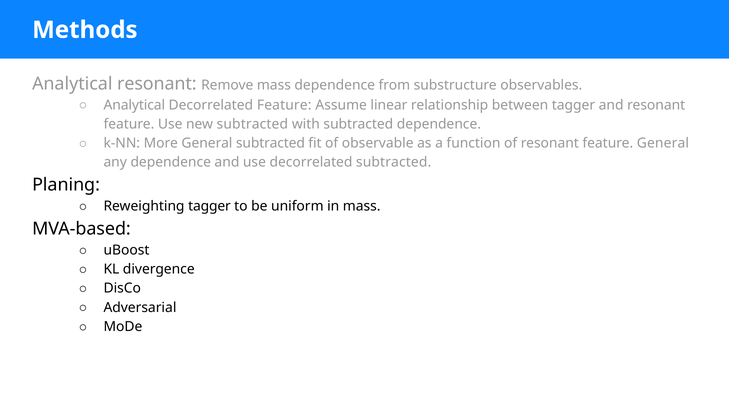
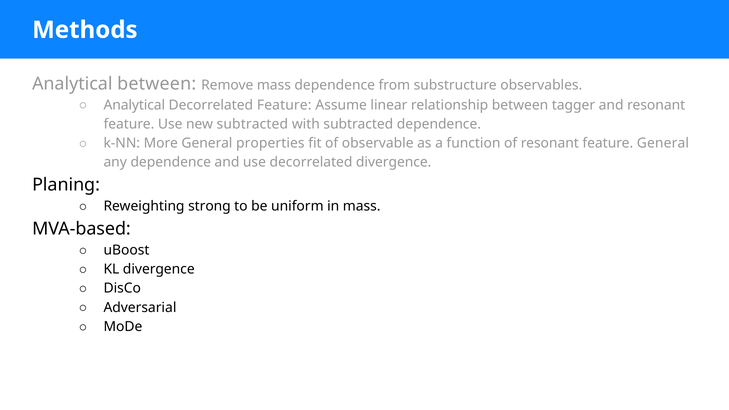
Analytical resonant: resonant -> between (157, 84)
General subtracted: subtracted -> properties (270, 143)
decorrelated subtracted: subtracted -> divergence (394, 162)
Reweighting tagger: tagger -> strong (209, 206)
